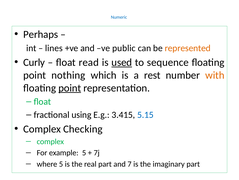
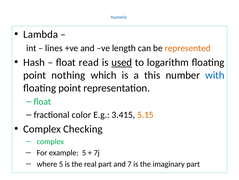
Perhaps: Perhaps -> Lambda (41, 34)
public: public -> length (124, 48)
Curly: Curly -> Hash (34, 62)
sequence: sequence -> logarithm (168, 62)
rest: rest -> this (152, 75)
with colour: orange -> blue (215, 75)
point underline: present -> none (70, 88)
using: using -> color (81, 114)
5.15 colour: blue -> orange (145, 114)
